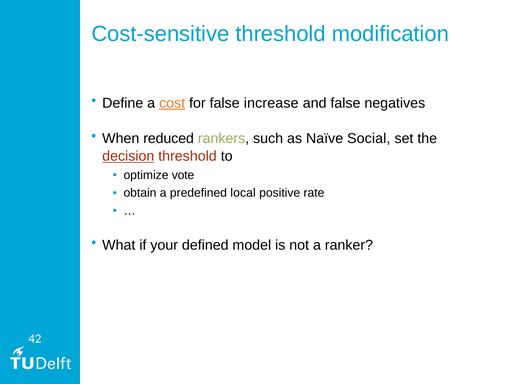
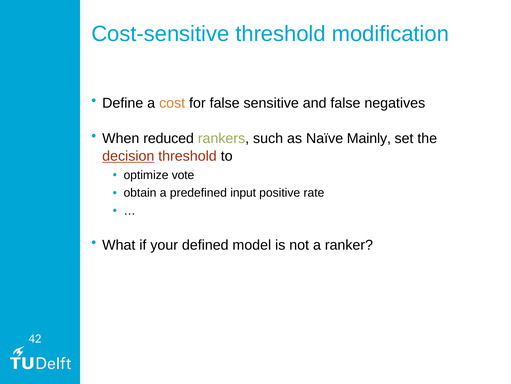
cost underline: present -> none (172, 103)
increase: increase -> sensitive (271, 103)
Social: Social -> Mainly (369, 138)
local: local -> input (243, 193)
